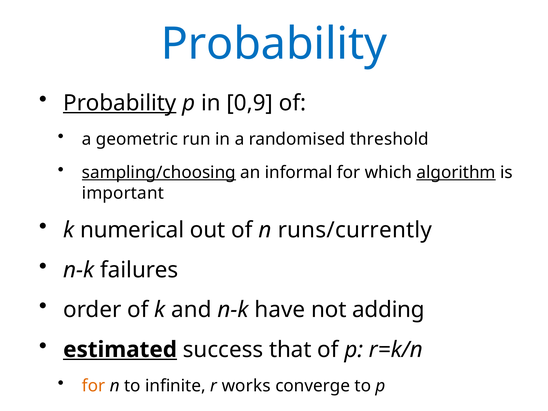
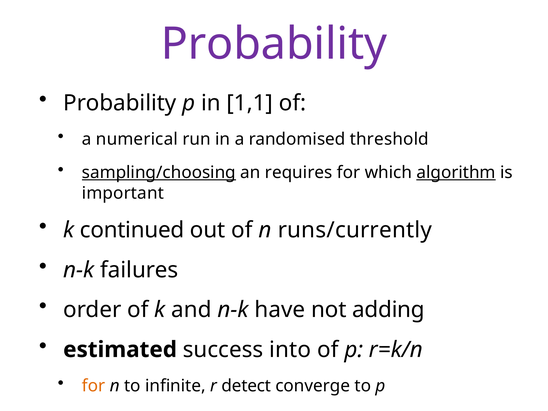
Probability colour: blue -> purple (274, 44)
Probability underline: present -> none (120, 103)
0,9: 0,9 -> 1,1 (250, 103)
geometric: geometric -> numerical (137, 139)
informal: informal -> requires (299, 173)
numerical: numerical -> continued (132, 230)
estimated underline: present -> none (120, 350)
that: that -> into (290, 350)
works: works -> detect (246, 386)
